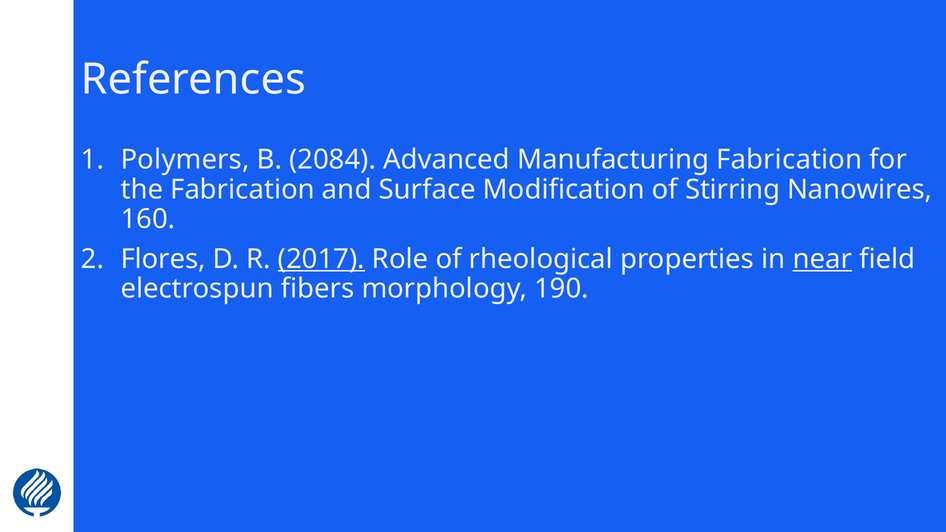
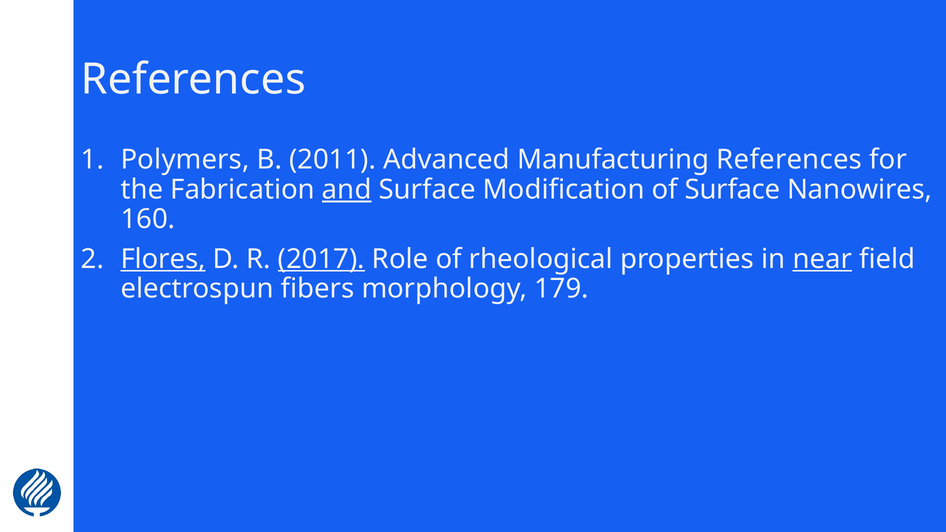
2084: 2084 -> 2011 (333, 160)
Manufacturing Fabrication: Fabrication -> References (789, 160)
and underline: none -> present (347, 190)
of Stirring: Stirring -> Surface (733, 190)
Flores underline: none -> present (163, 259)
190: 190 -> 179 (561, 289)
